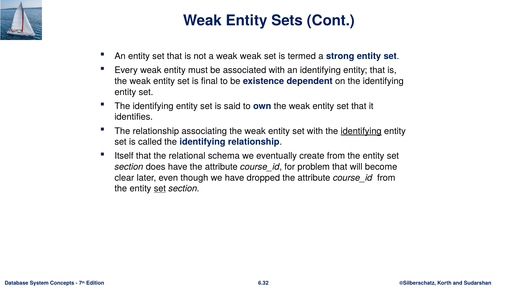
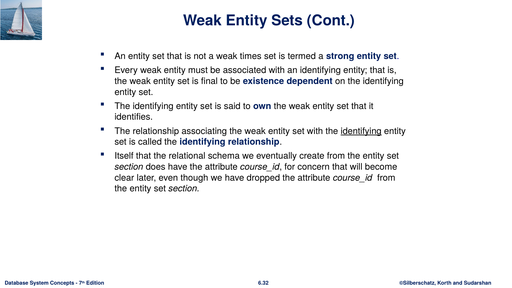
weak weak: weak -> times (251, 56)
problem: problem -> concern (314, 167)
set underline: present -> none (160, 189)
